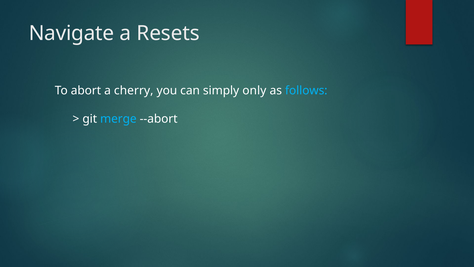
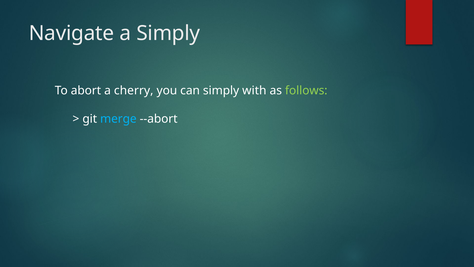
a Resets: Resets -> Simply (168, 33)
only: only -> with (254, 90)
follows colour: light blue -> light green (306, 90)
